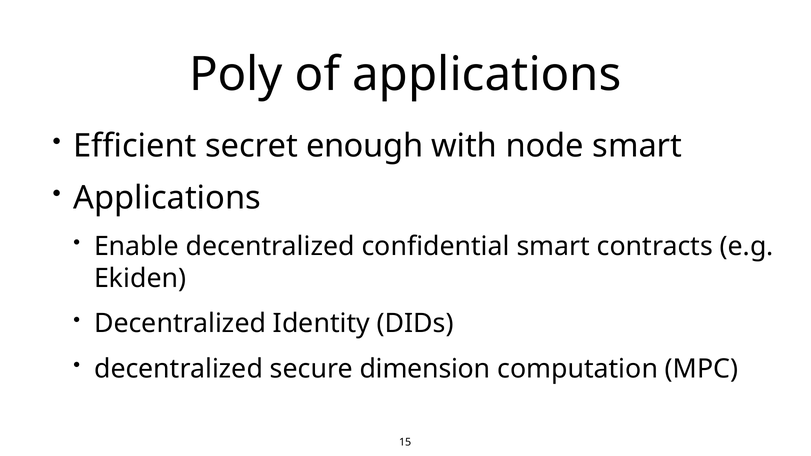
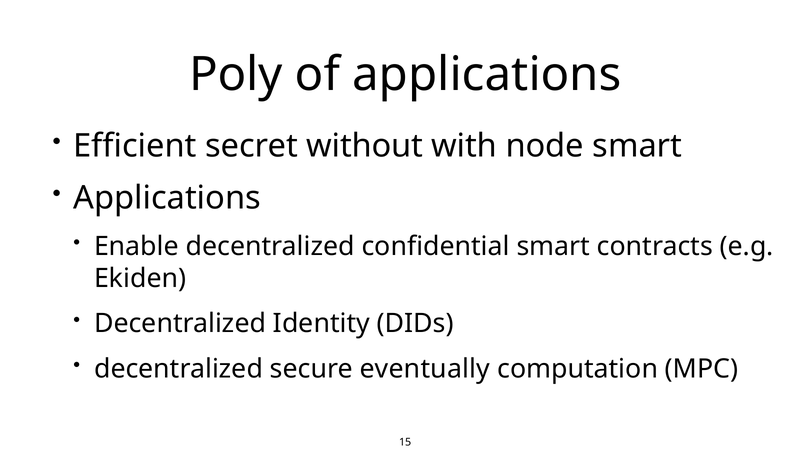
enough: enough -> without (365, 146)
dimension: dimension -> eventually (425, 369)
